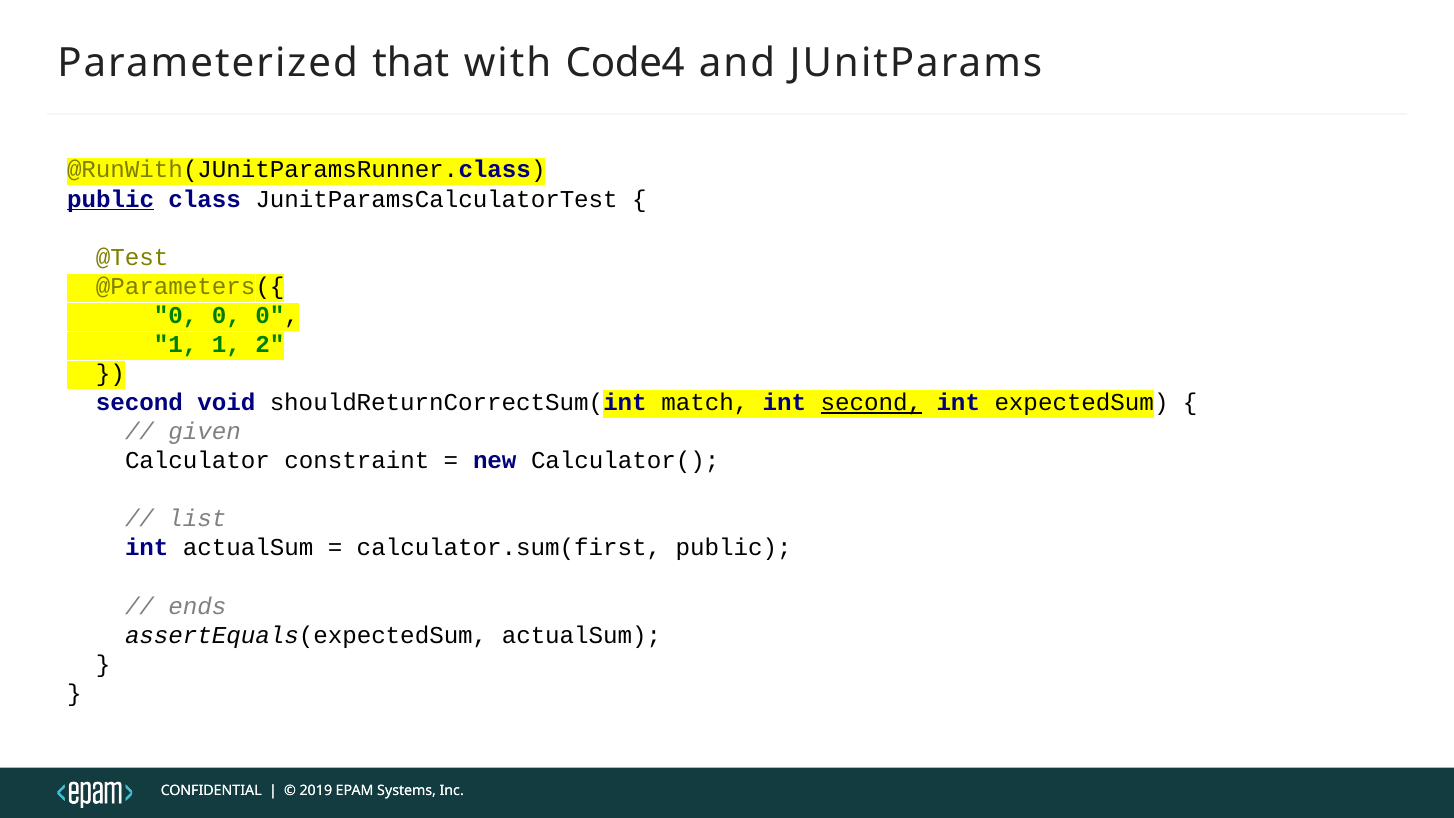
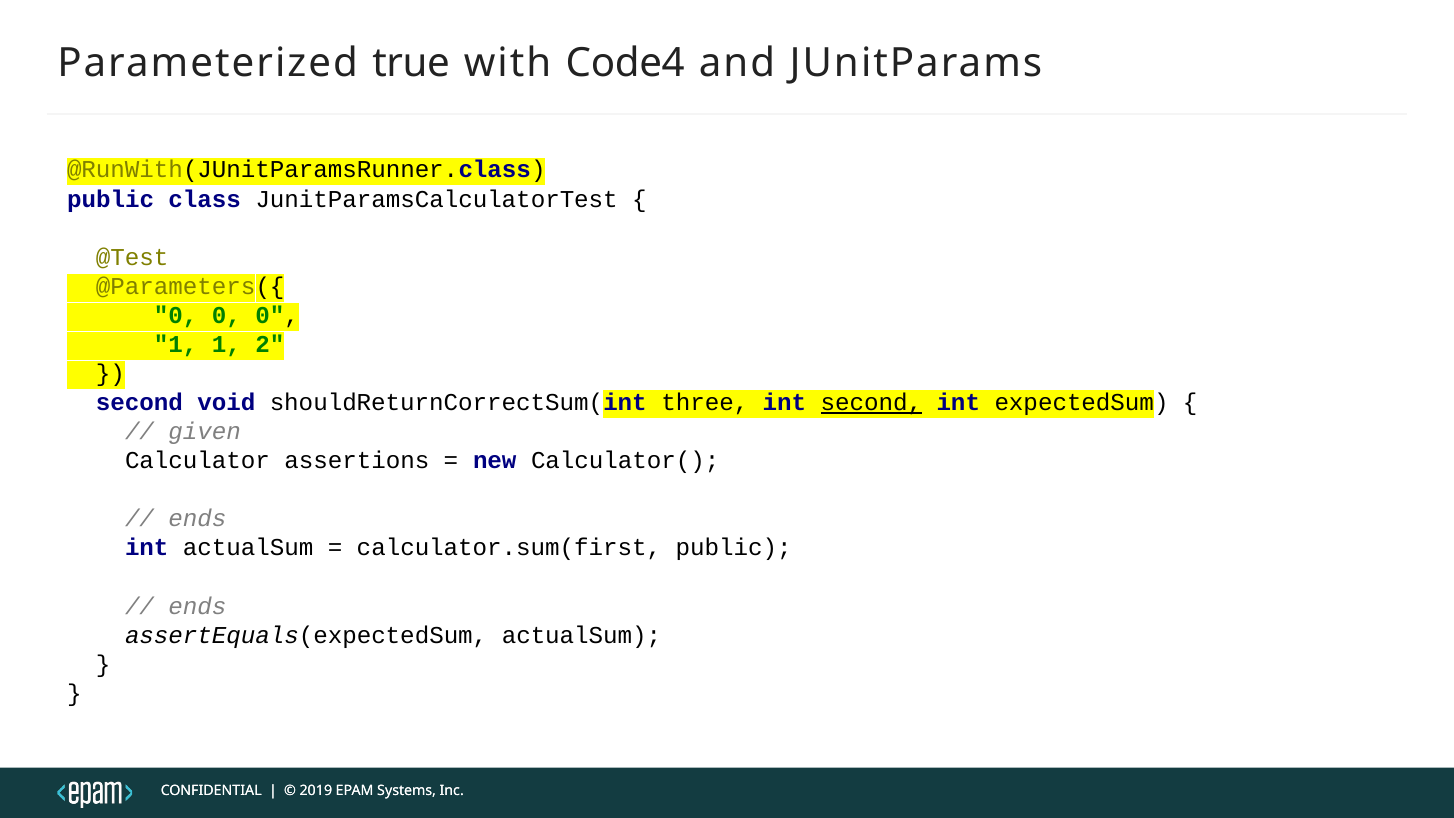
that: that -> true (411, 63)
public underline: present -> none (111, 199)
match: match -> three (705, 402)
constraint: constraint -> assertions (357, 461)
list: list -> ends (197, 519)
